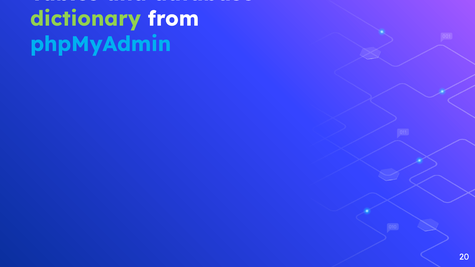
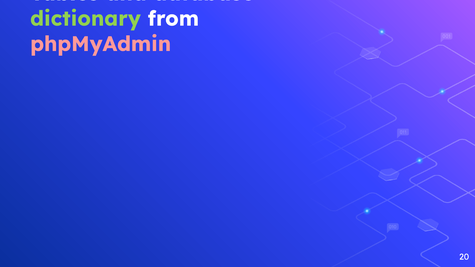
phpMyAdmin colour: light blue -> pink (101, 44)
